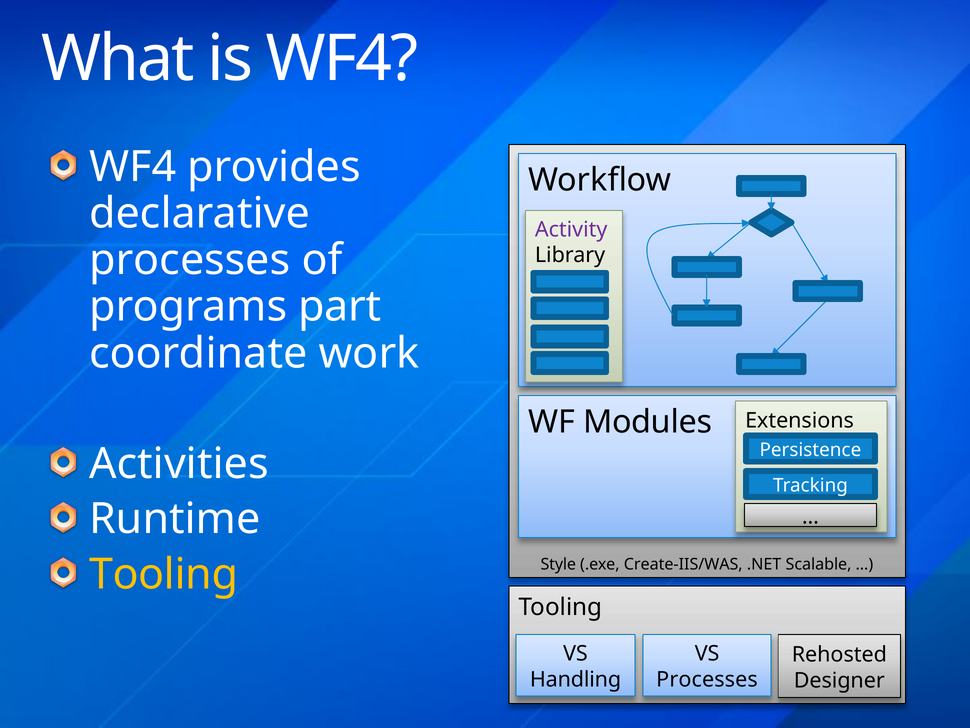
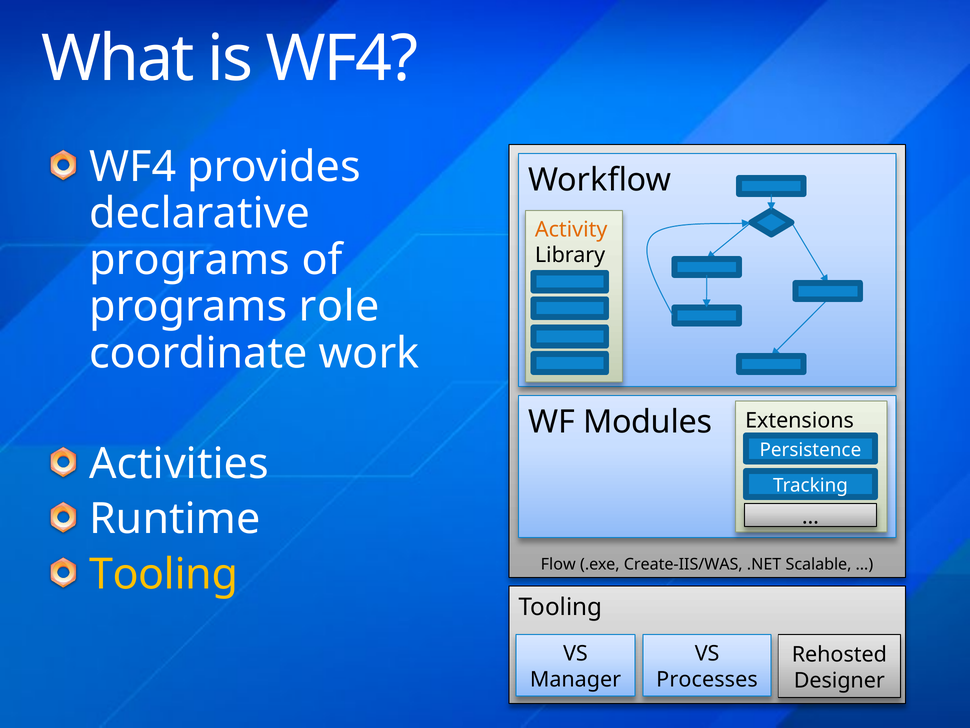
Activity colour: purple -> orange (571, 229)
processes: processes -> programs (190, 260)
part: part -> role (339, 307)
Style: Style -> Flow (558, 564)
Handling: Handling -> Manager (575, 679)
